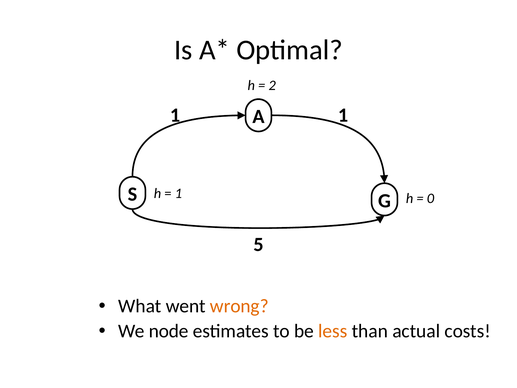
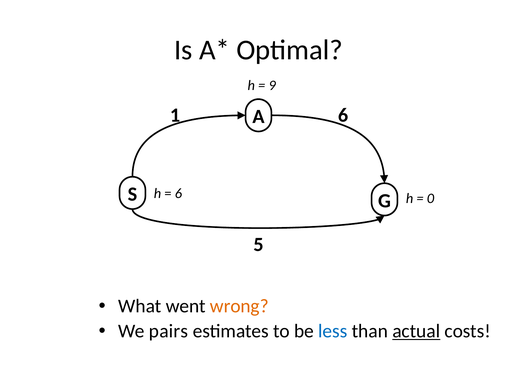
2: 2 -> 9 (272, 85)
1 1: 1 -> 6 (343, 115)
1: 1 -> 6 (178, 193)
node: node -> pairs (168, 331)
less colour: orange -> blue (333, 331)
actual underline: none -> present (416, 331)
